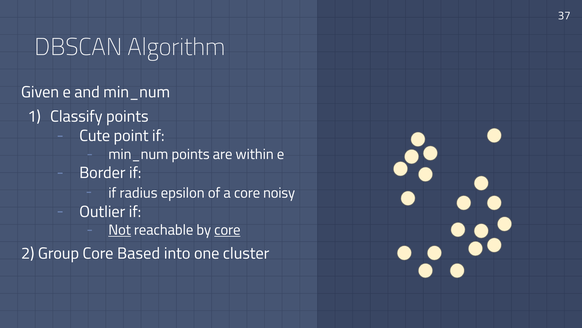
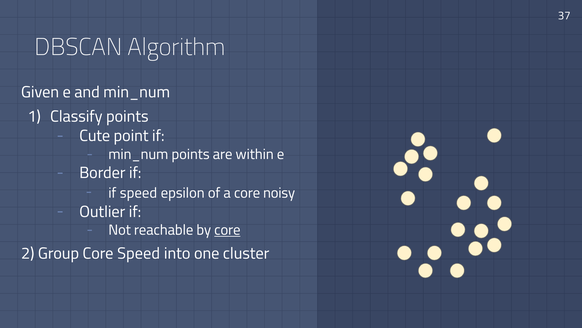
if radius: radius -> speed (138, 193)
Not underline: present -> none (120, 230)
Core Based: Based -> Speed (139, 253)
